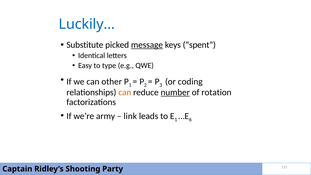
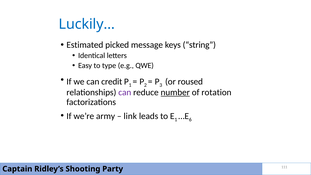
Substitute: Substitute -> Estimated (85, 45)
message underline: present -> none (147, 45)
spent: spent -> string (199, 45)
other: other -> credit (112, 82)
coding: coding -> roused (190, 82)
can colour: orange -> purple (125, 92)
